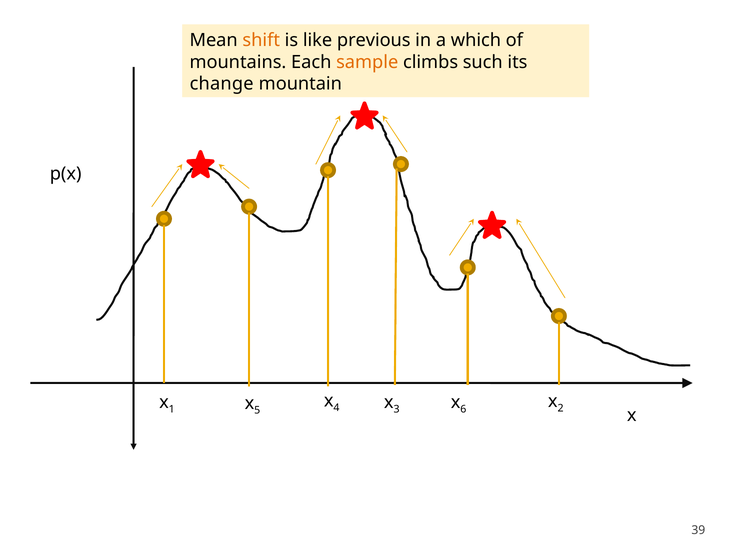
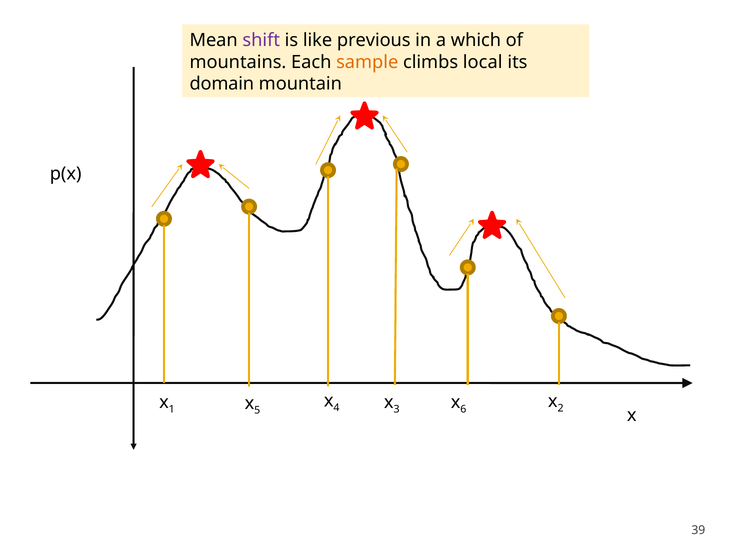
shift colour: orange -> purple (261, 40)
such: such -> local (483, 62)
change: change -> domain (222, 84)
